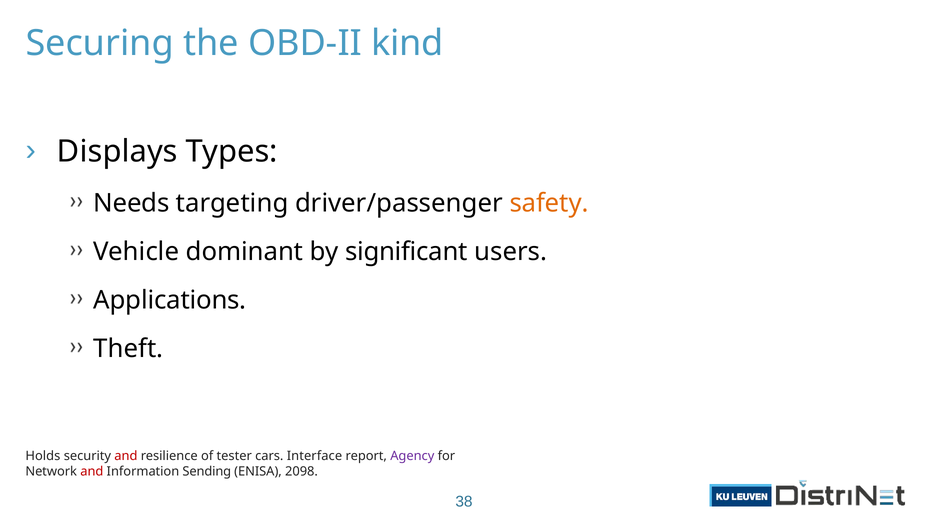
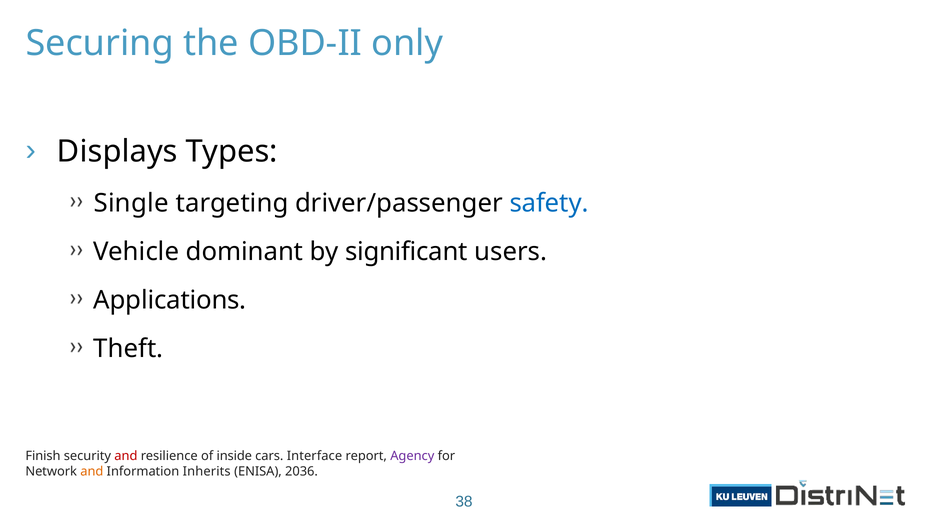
kind: kind -> only (407, 43)
Needs: Needs -> Single (131, 203)
safety colour: orange -> blue (549, 203)
Holds: Holds -> Finish (43, 456)
tester: tester -> inside (234, 456)
and colour: red -> orange (92, 471)
Sending: Sending -> Inherits (207, 471)
2098: 2098 -> 2036 (301, 471)
